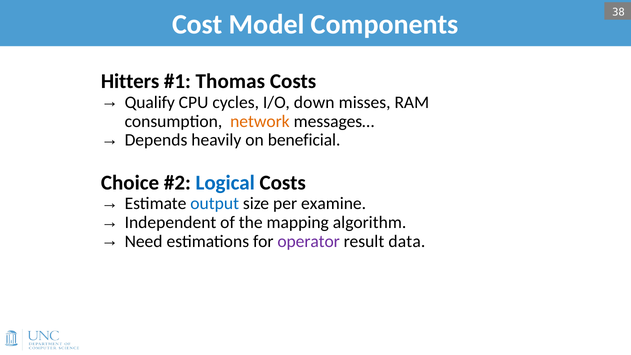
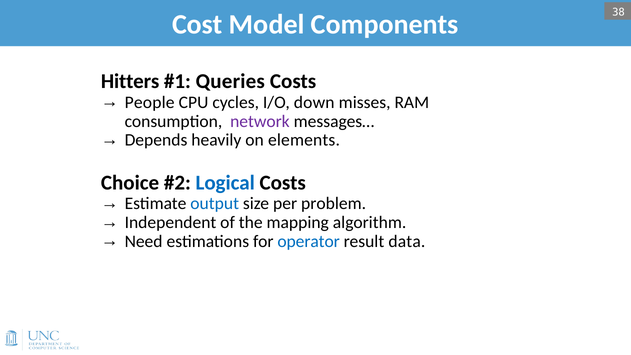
Thomas: Thomas -> Queries (230, 81)
Qualify: Qualify -> People (150, 102)
network colour: orange -> purple (260, 121)
beneficial: beneficial -> elements (304, 140)
examine: examine -> problem (334, 204)
operator colour: purple -> blue (309, 242)
